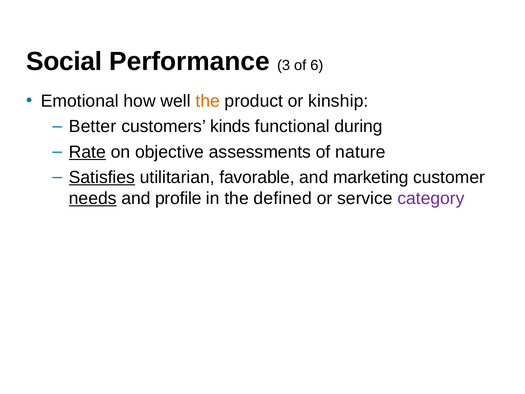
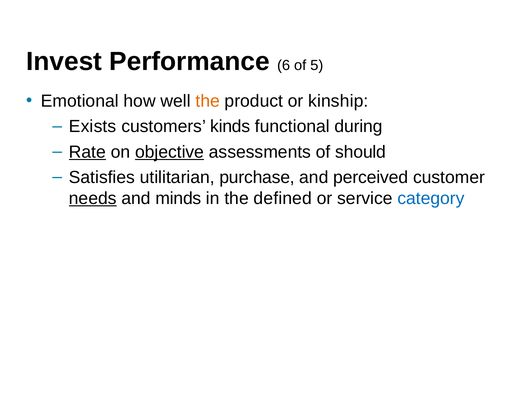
Social: Social -> Invest (64, 61)
3: 3 -> 6 (284, 65)
6: 6 -> 5 (317, 65)
Better: Better -> Exists (93, 126)
objective underline: none -> present (170, 152)
nature: nature -> should (361, 152)
Satisfies underline: present -> none (102, 177)
favorable: favorable -> purchase (257, 177)
marketing: marketing -> perceived (371, 177)
profile: profile -> minds (178, 198)
category colour: purple -> blue (431, 198)
